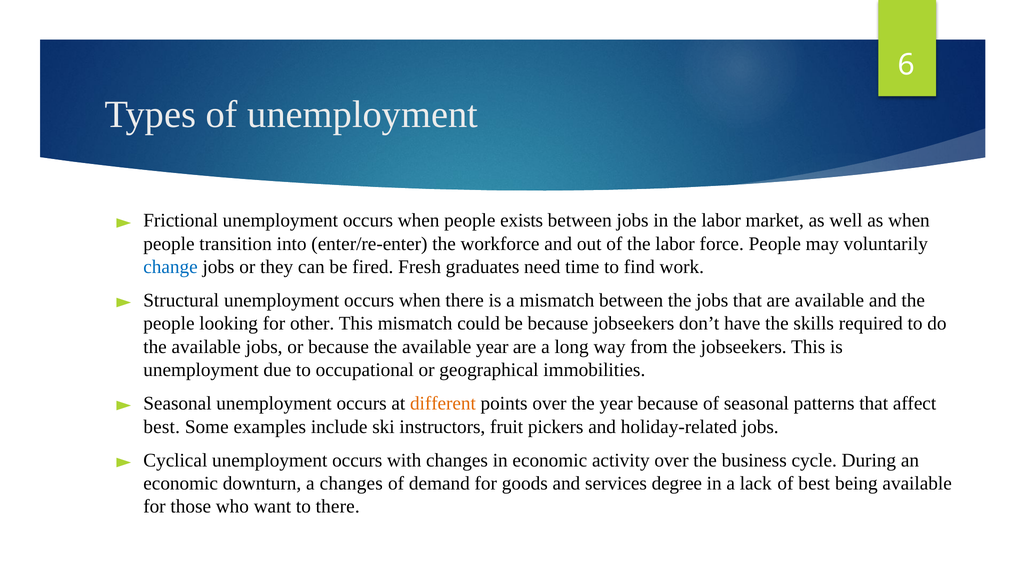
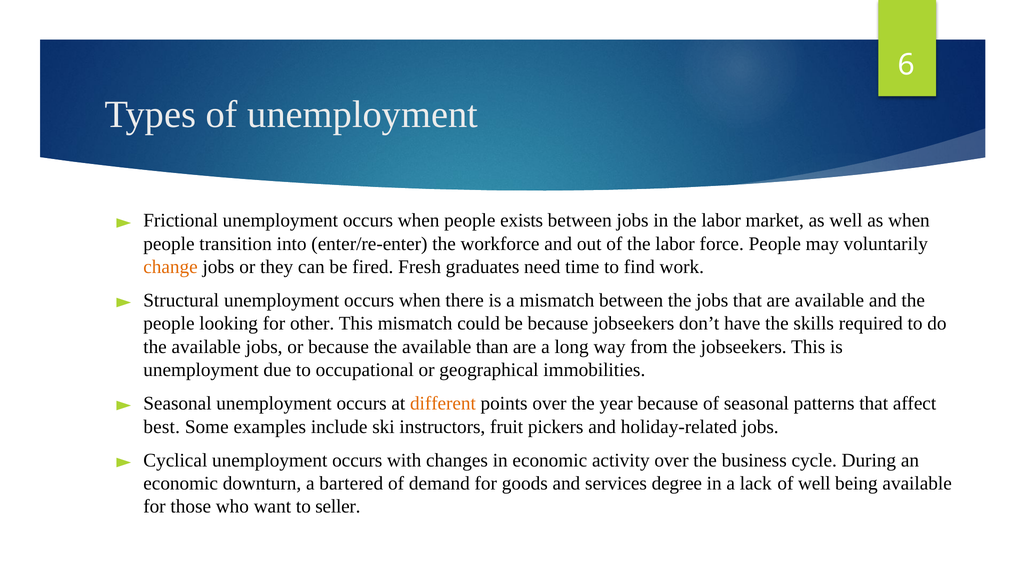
change colour: blue -> orange (171, 267)
available year: year -> than (492, 347)
a changes: changes -> bartered (351, 484)
of best: best -> well (814, 484)
to there: there -> seller (338, 507)
